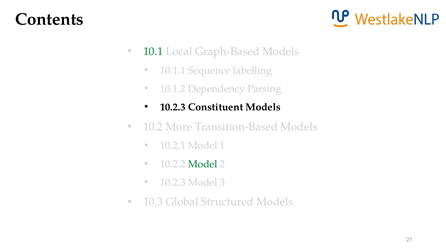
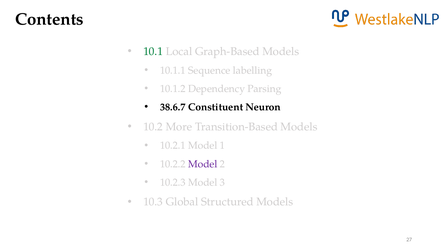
10.2.3: 10.2.3 -> 38.6.7 (173, 107)
Constituent Models: Models -> Neuron (263, 107)
Model colour: green -> purple (203, 164)
